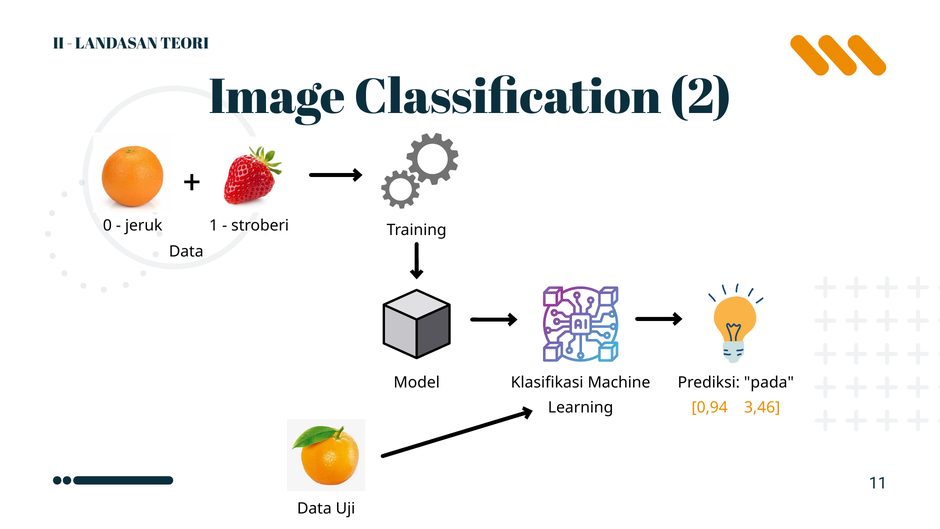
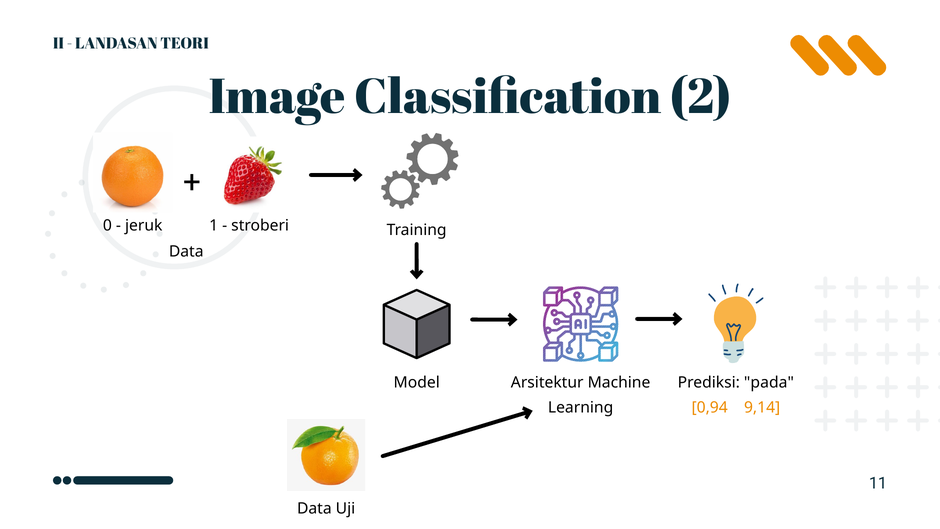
Klasifikasi: Klasifikasi -> Arsitektur (547, 383)
3,46: 3,46 -> 9,14 (762, 408)
